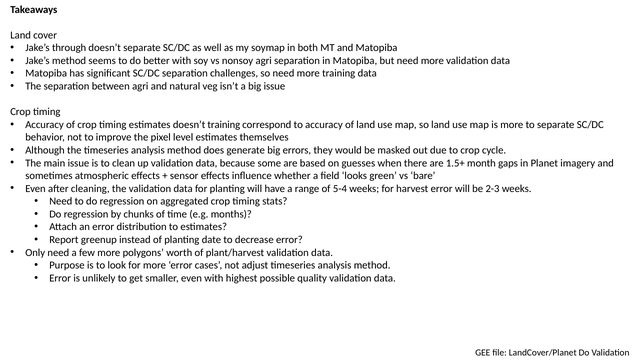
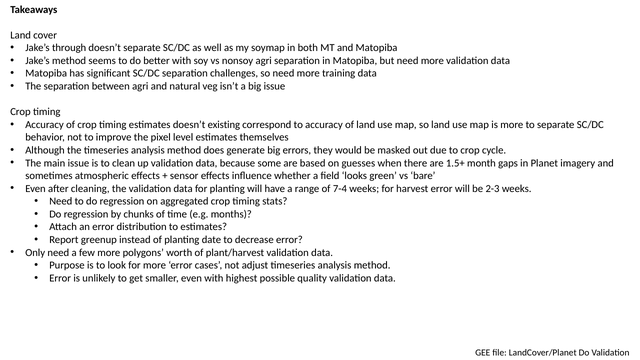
doesn’t training: training -> existing (224, 125)
5-4: 5-4 -> 7-4 (340, 189)
